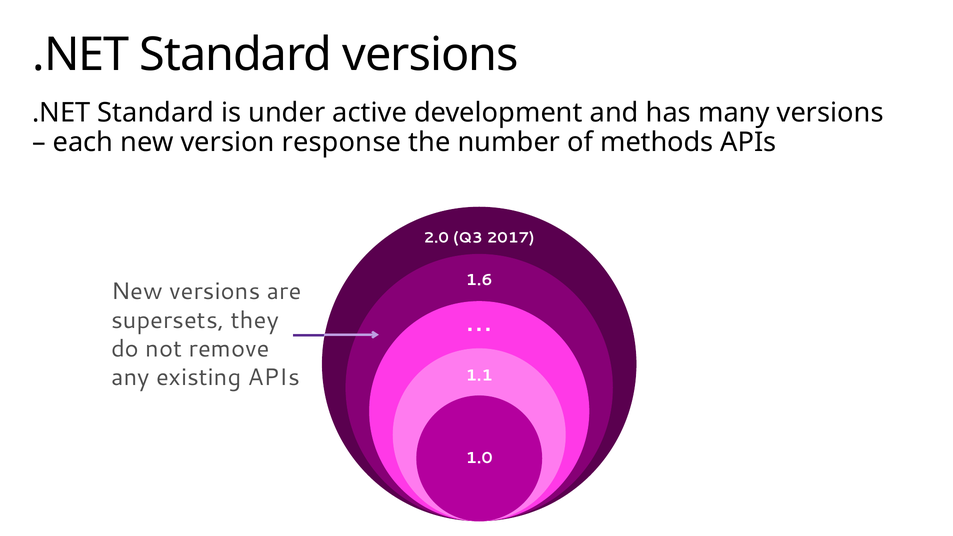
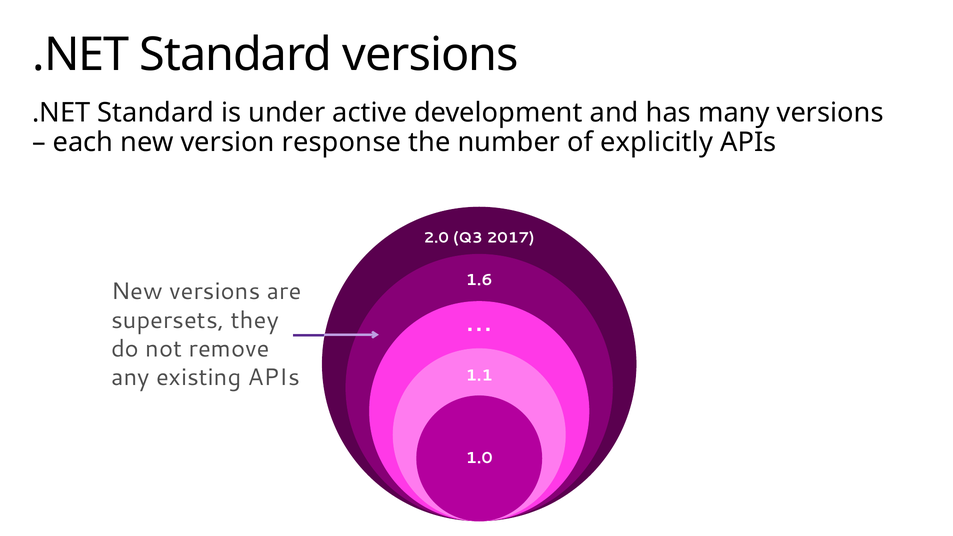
methods: methods -> explicitly (657, 142)
